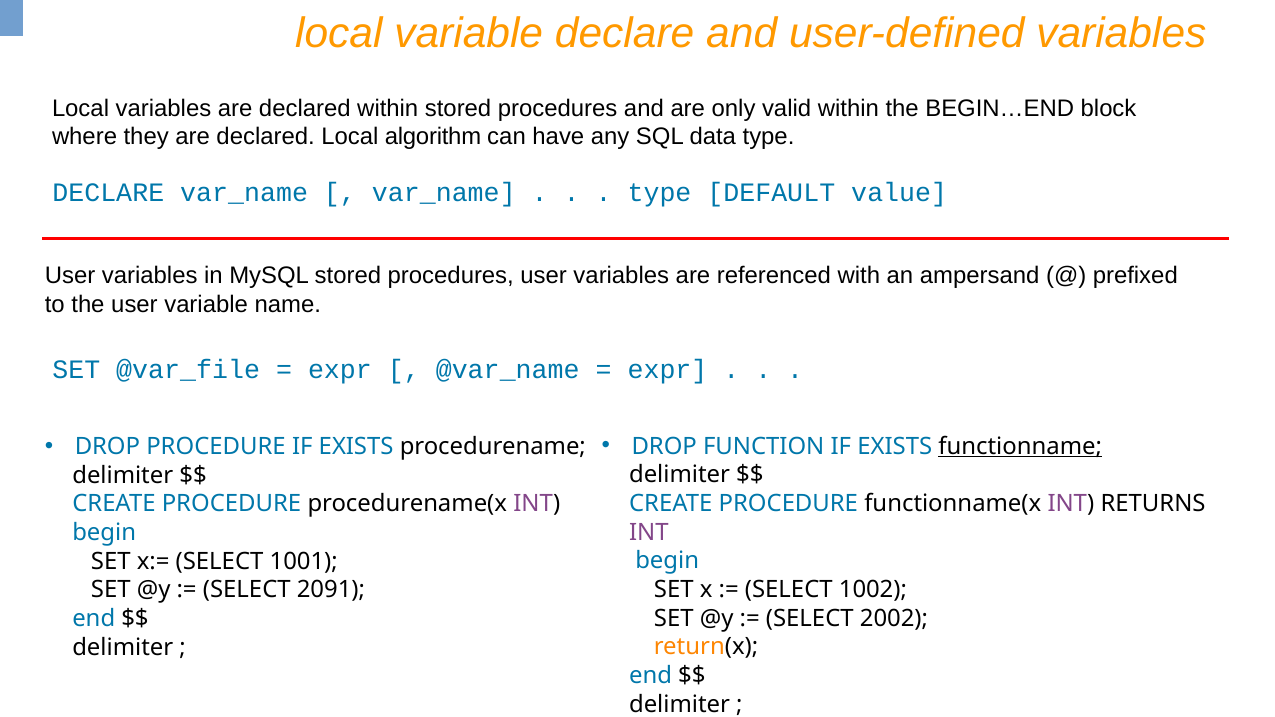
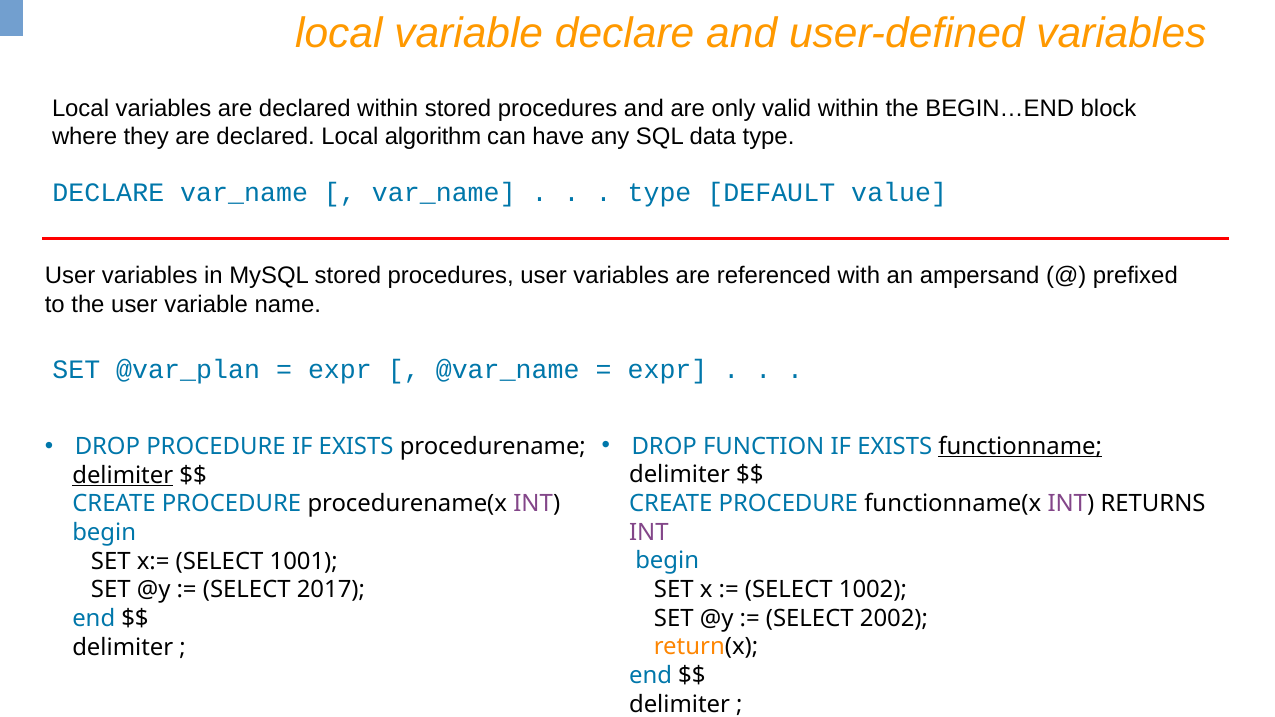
@var_file: @var_file -> @var_plan (188, 369)
delimiter underline: none -> present (123, 475)
2091: 2091 -> 2017 (331, 590)
